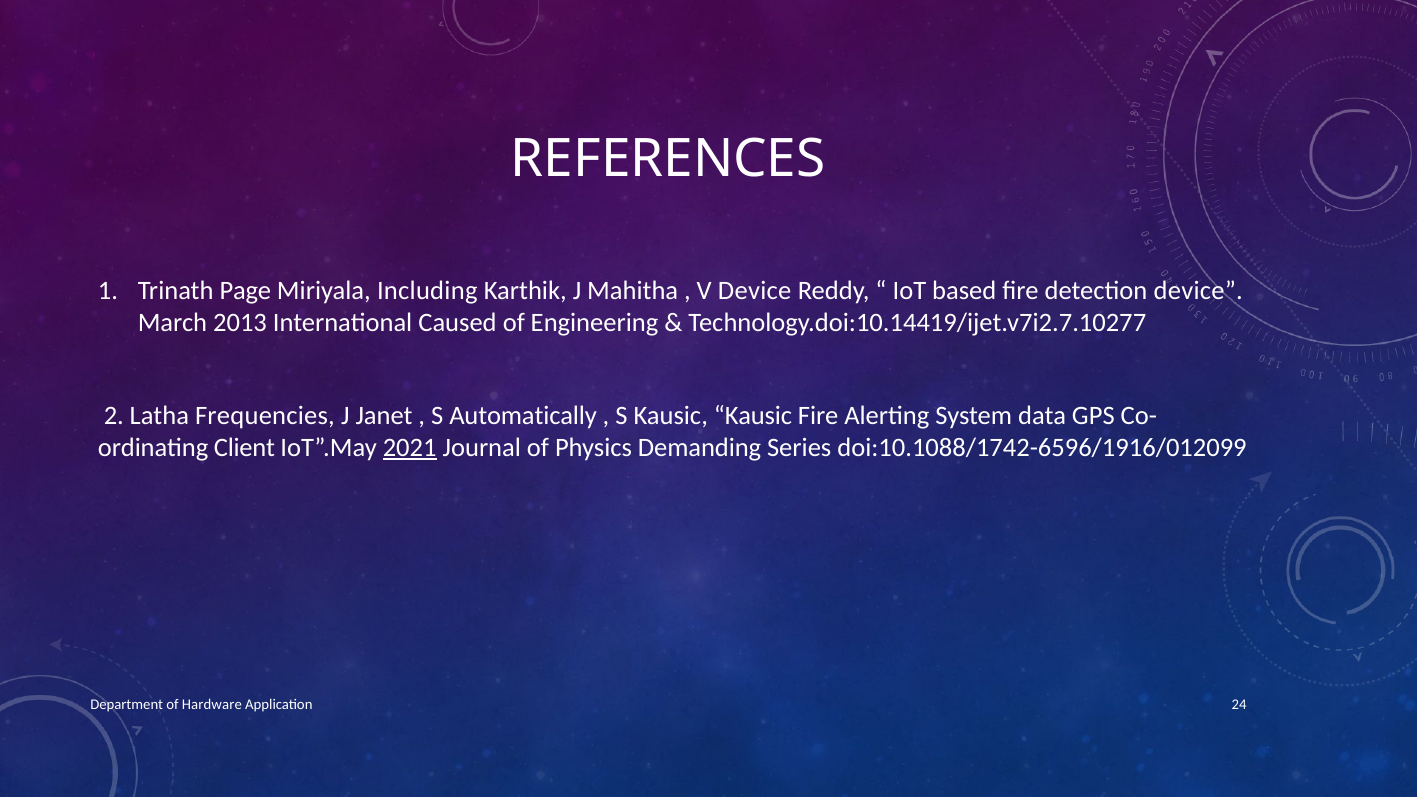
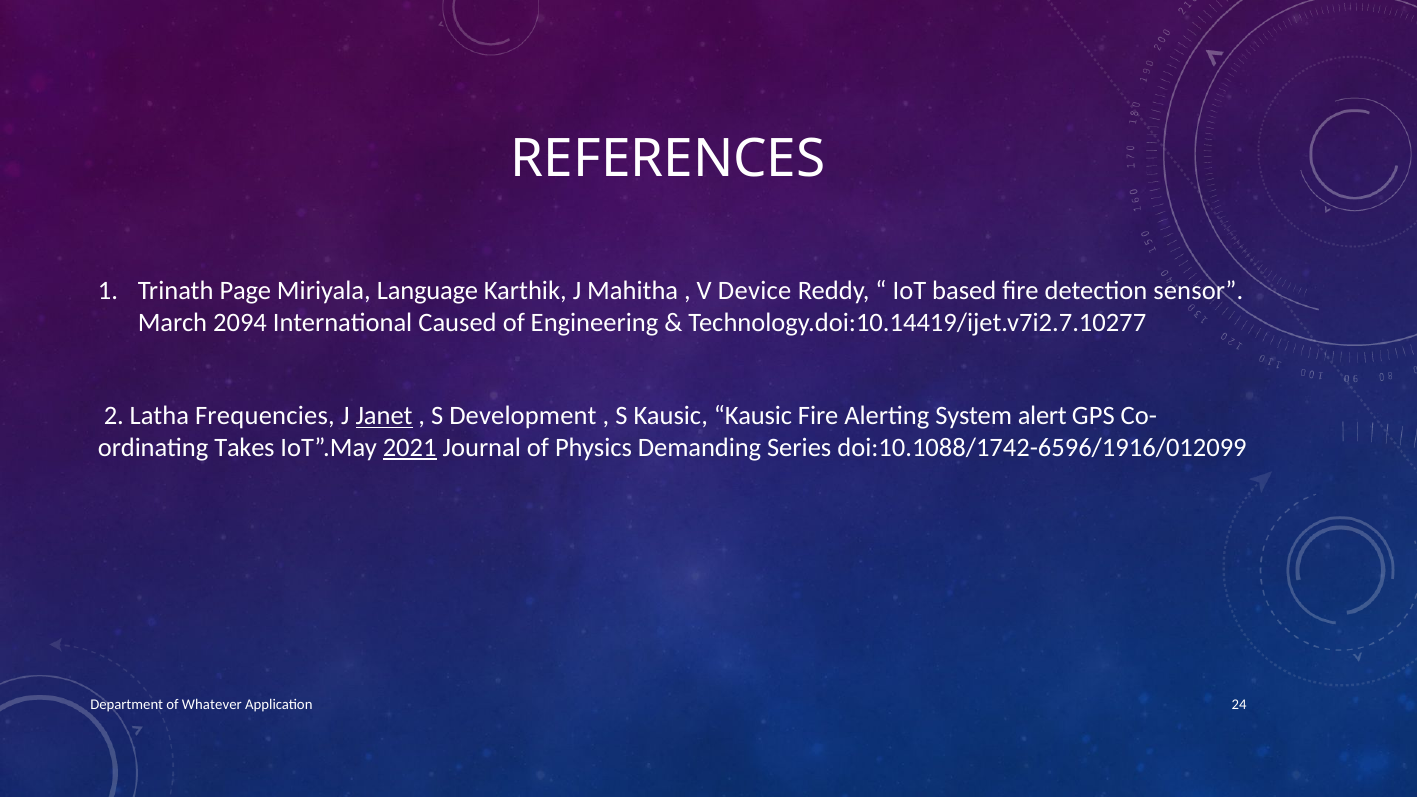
Including: Including -> Language (428, 291)
detection device: device -> sensor (1198, 291)
2013: 2013 -> 2094 (240, 323)
Janet underline: none -> present (384, 416)
Automatically: Automatically -> Development (523, 416)
data: data -> alert (1042, 416)
Client: Client -> Takes (244, 448)
Hardware: Hardware -> Whatever (212, 705)
